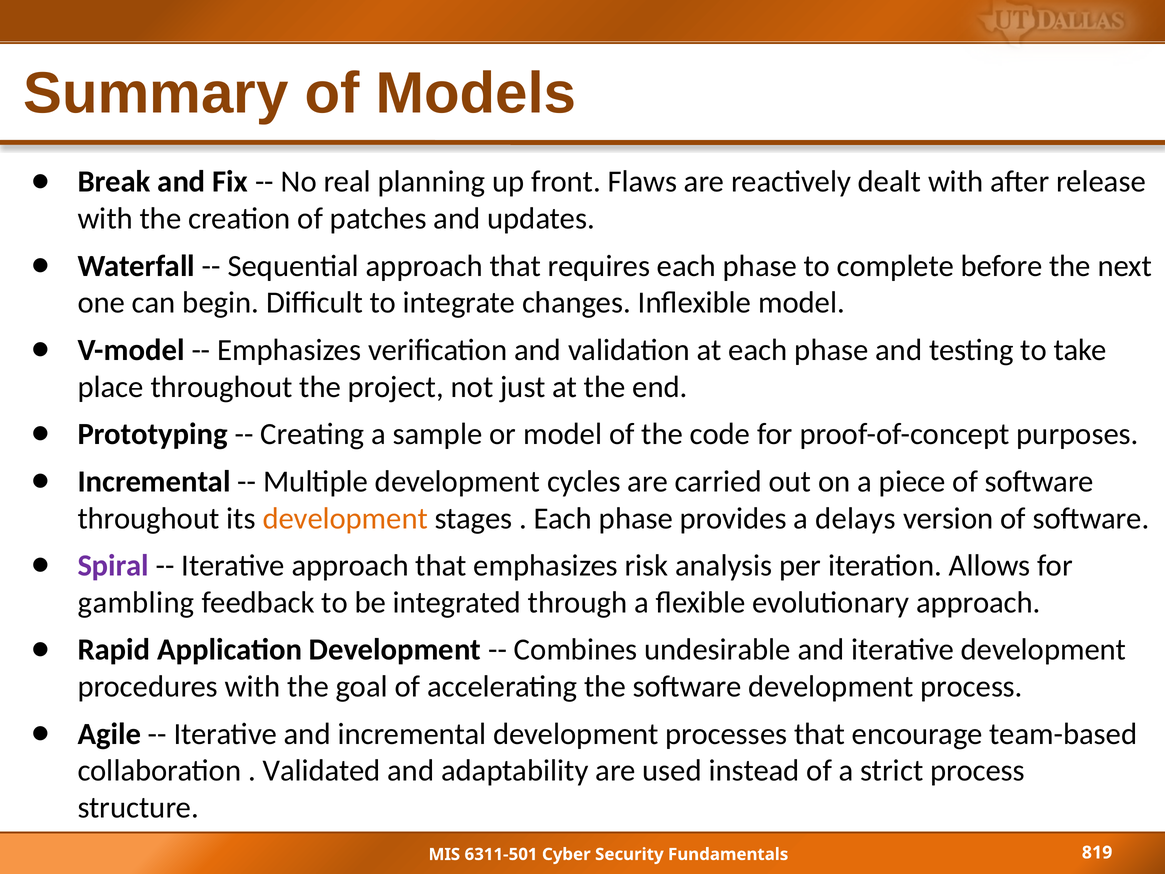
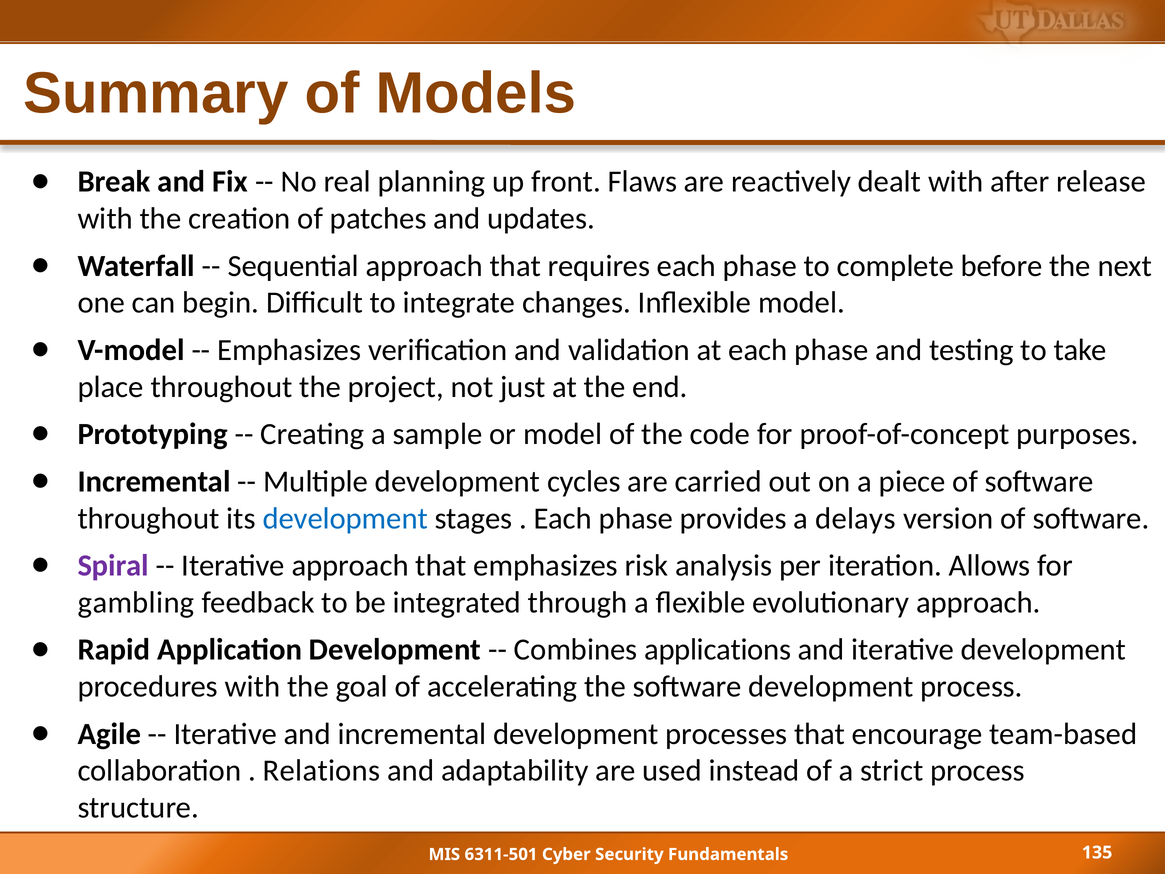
development colour: orange -> blue (345, 518)
undesirable: undesirable -> applications (718, 650)
Validated: Validated -> Relations (322, 771)
819: 819 -> 135 (1097, 852)
